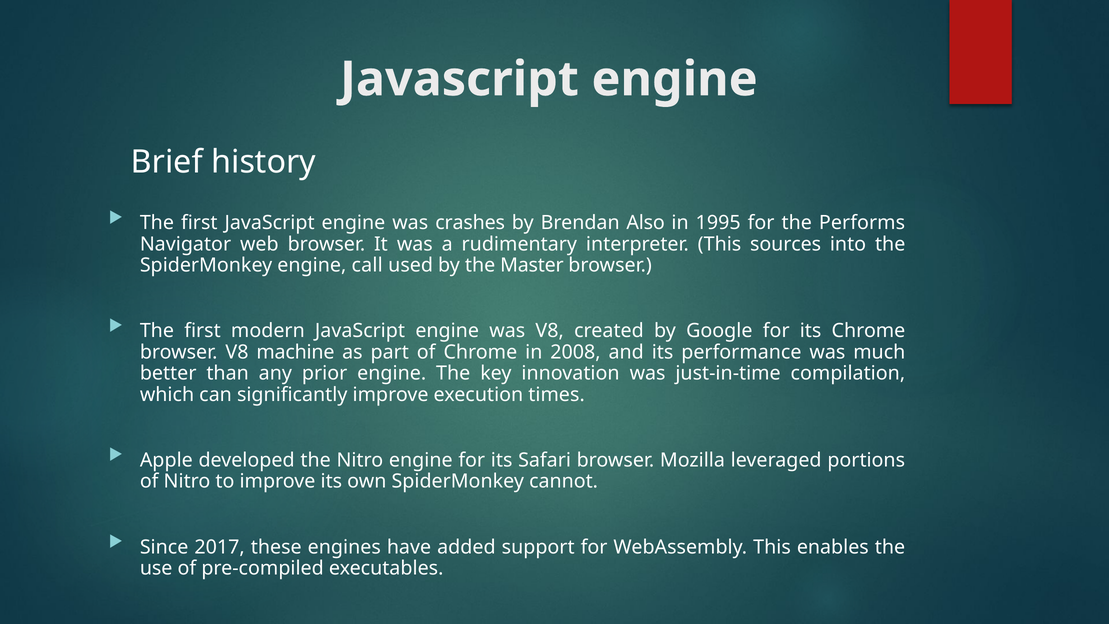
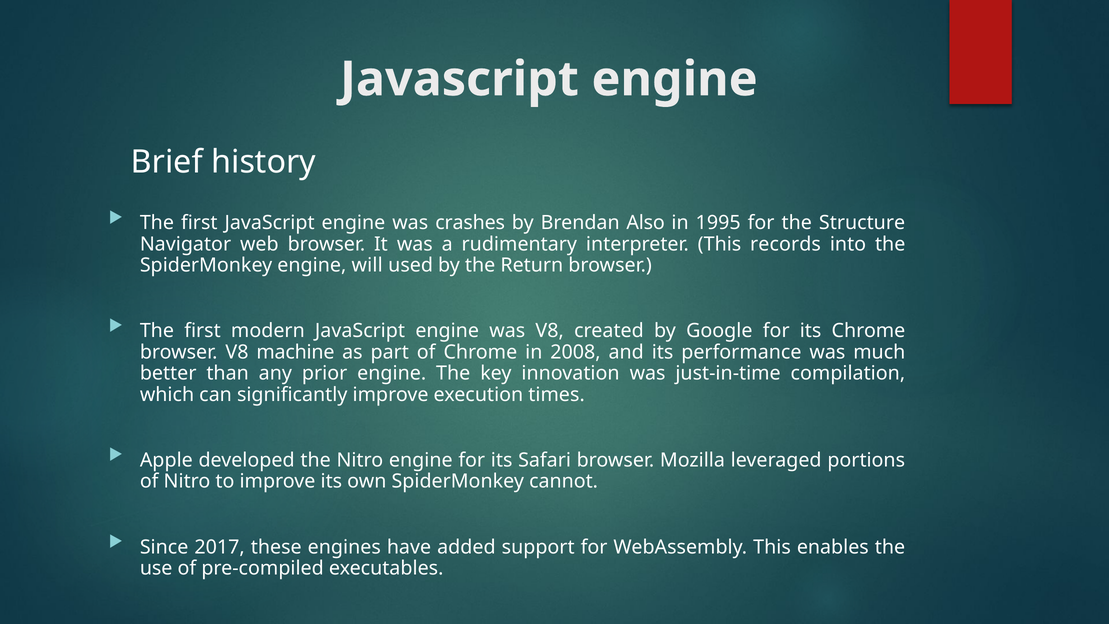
Performs: Performs -> Structure (862, 223)
sources: sources -> records (785, 244)
call: call -> will (367, 265)
Master: Master -> Return (532, 265)
